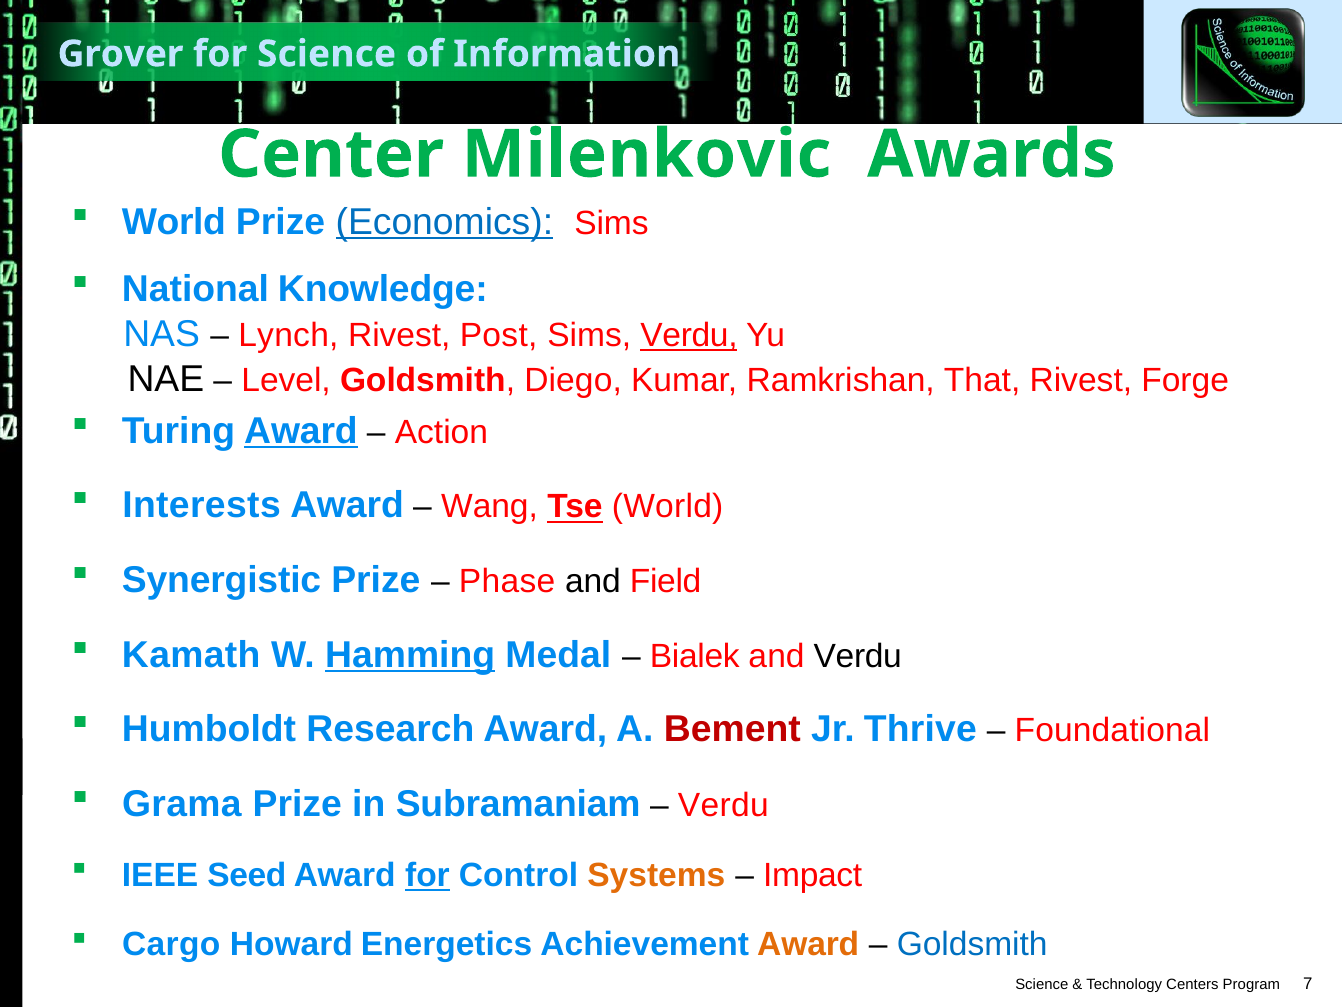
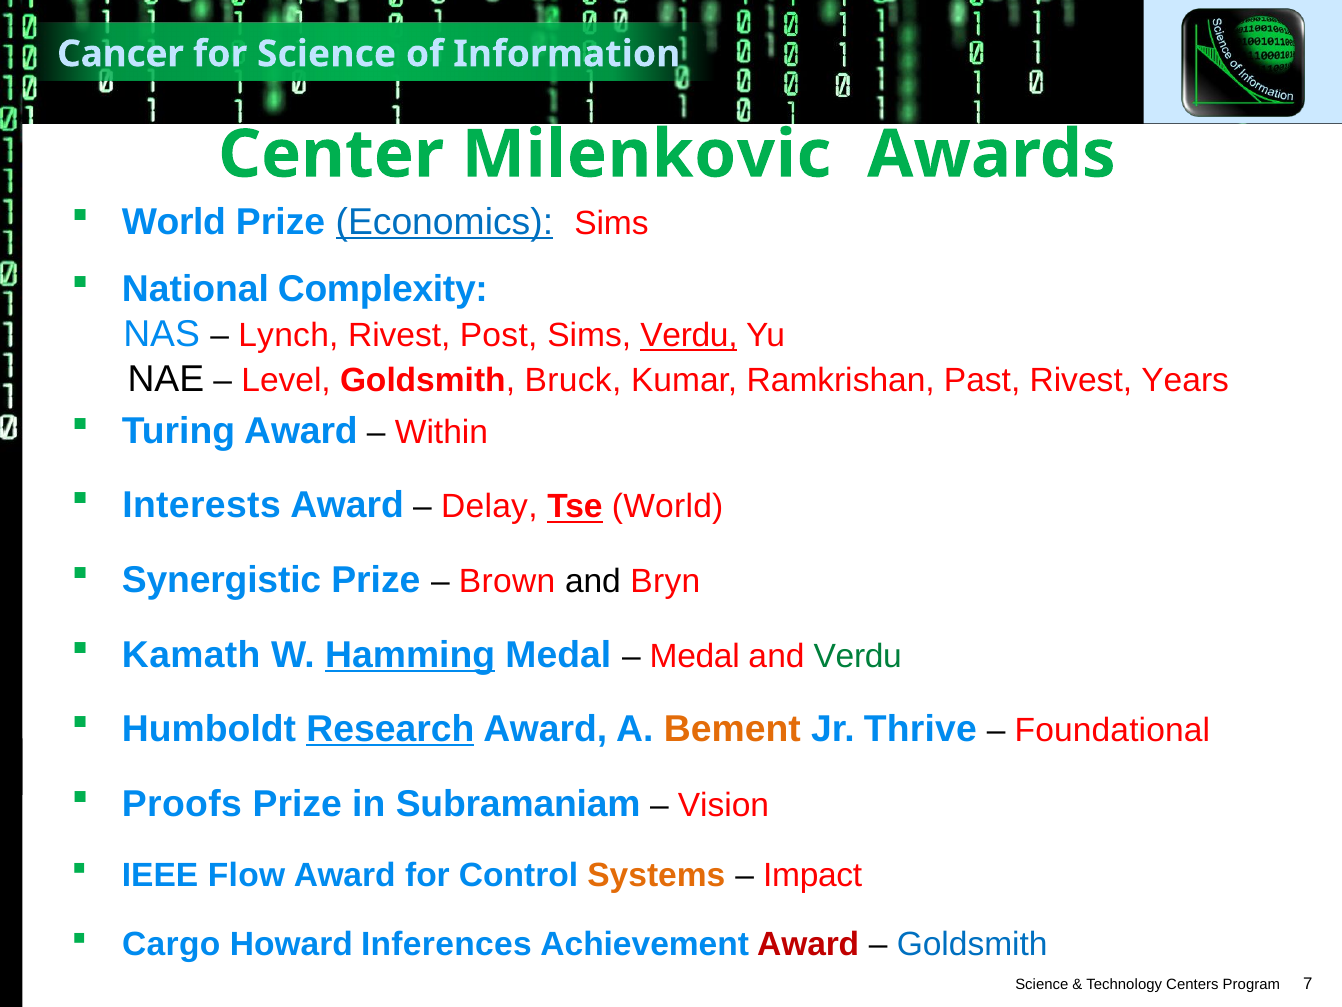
Grover: Grover -> Cancer (120, 54)
Knowledge: Knowledge -> Complexity (383, 289)
Diego: Diego -> Bruck (573, 380)
That: That -> Past (982, 380)
Forge: Forge -> Years (1185, 380)
Award underline: present -> none (301, 431)
Action: Action -> Within (441, 432)
Wang: Wang -> Delay (489, 507)
Phase: Phase -> Brown (507, 581)
Field: Field -> Bryn (665, 581)
Bialek: Bialek -> Medal (695, 656)
Verdu colour: black -> green (858, 656)
Research underline: none -> present (390, 729)
Bement colour: red -> orange (732, 729)
Grama: Grama -> Proofs (182, 804)
Verdu: Verdu -> Vision (723, 805)
Seed: Seed -> Flow (246, 875)
for underline: present -> none (427, 875)
Energetics: Energetics -> Inferences (446, 944)
Award colour: orange -> red (808, 944)
